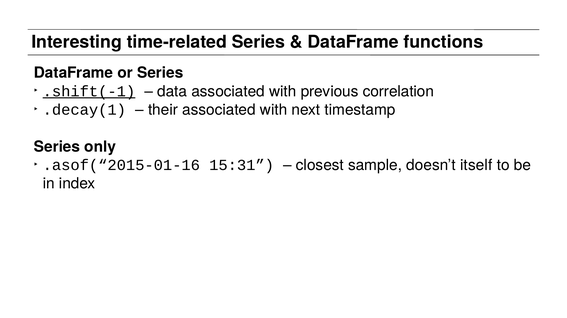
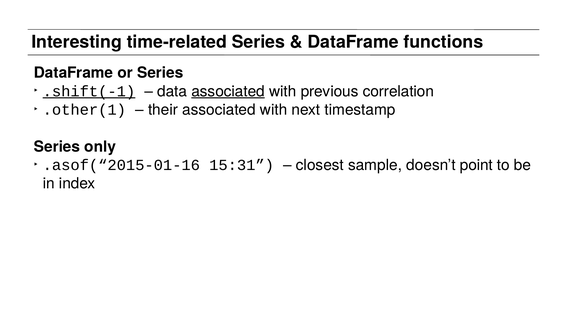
associated underline: none -> present (228, 91)
.decay(1: .decay(1 -> .other(1 (84, 110)
itself: itself -> point (476, 165)
